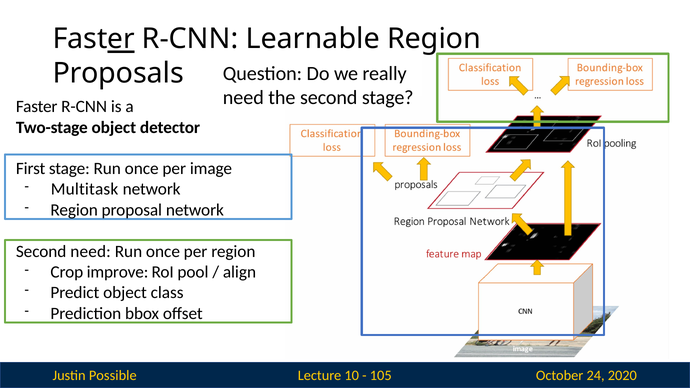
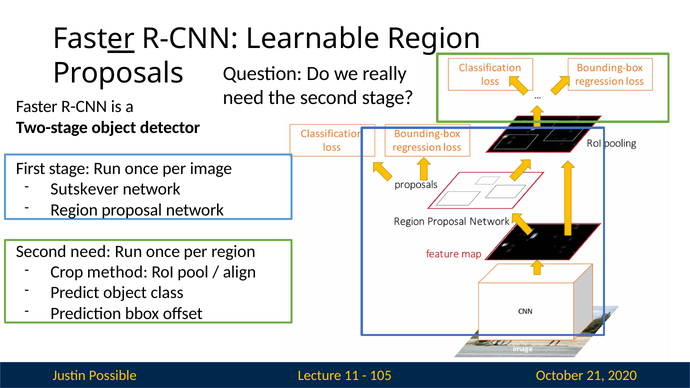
Multitask: Multitask -> Sutskever (85, 189)
improve: improve -> method (117, 272)
10: 10 -> 11 (352, 376)
24: 24 -> 21 (596, 375)
